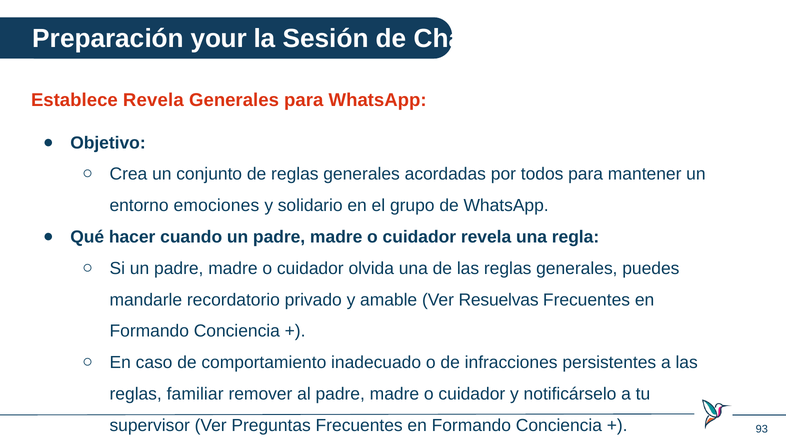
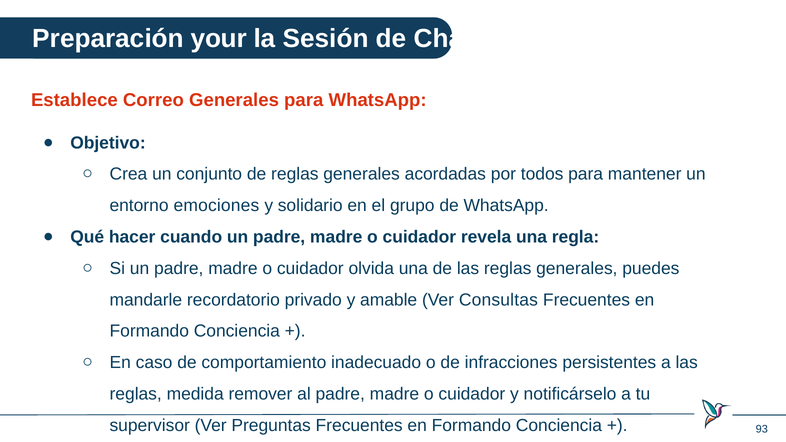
Establece Revela: Revela -> Correo (153, 100)
Resuelvas: Resuelvas -> Consultas (498, 300)
familiar: familiar -> medida (195, 394)
